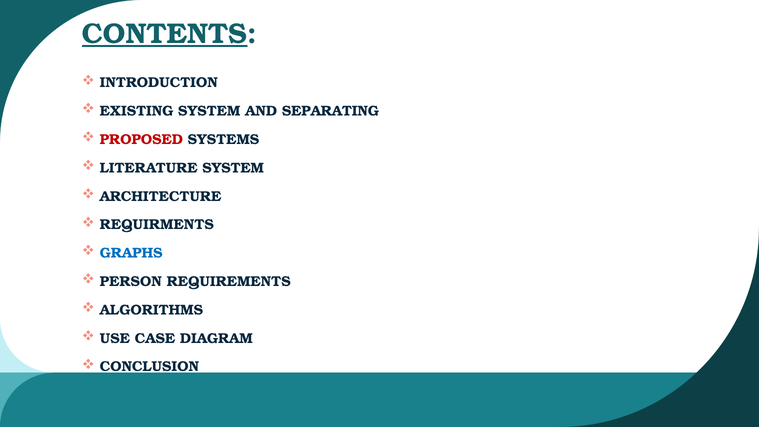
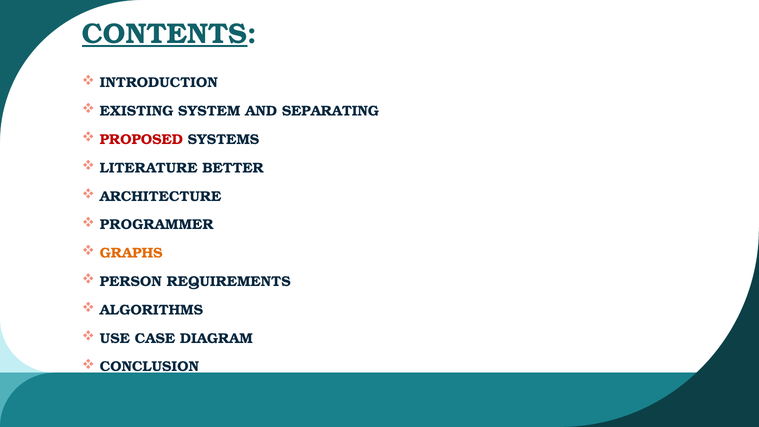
LITERATURE SYSTEM: SYSTEM -> BETTER (233, 168)
REQUIRMENTS: REQUIRMENTS -> PROGRAMMER (157, 225)
GRAPHS colour: blue -> orange (131, 253)
